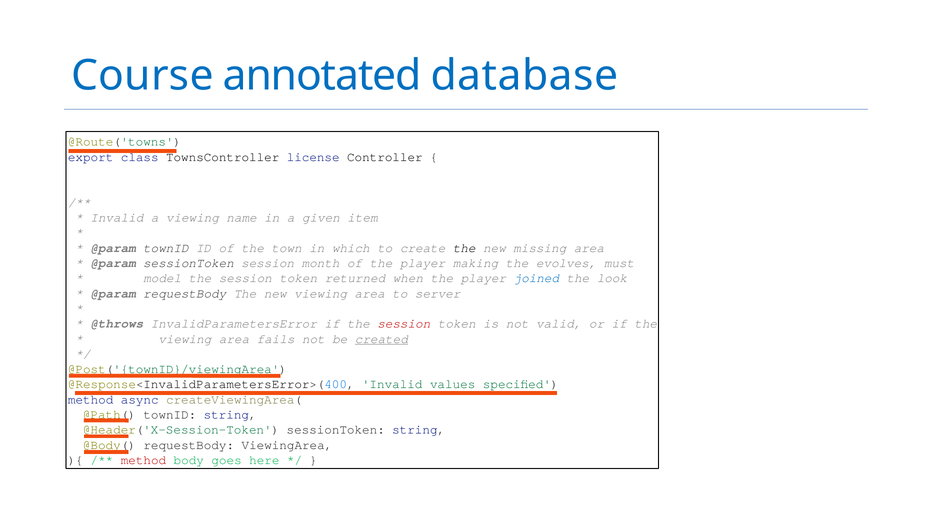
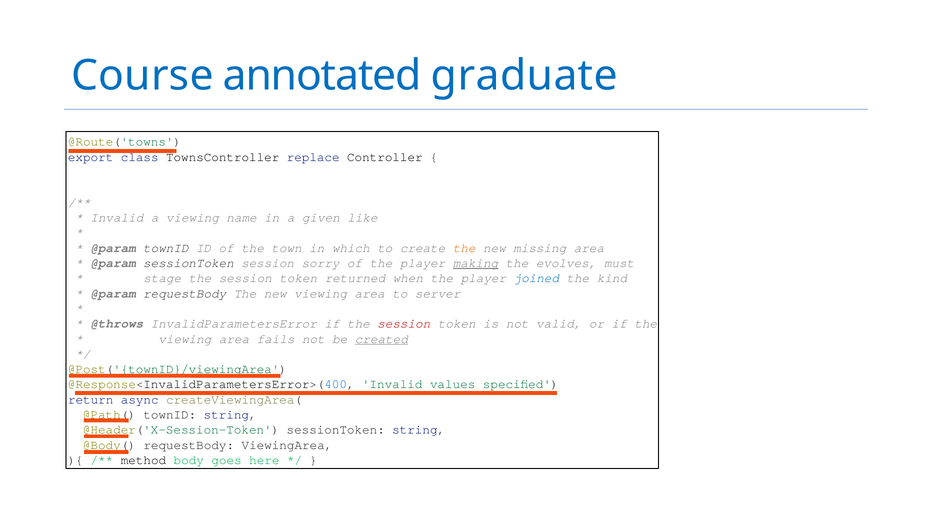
database: database -> graduate (524, 76)
license: license -> replace (313, 157)
item: item -> like (363, 218)
the colour: black -> orange (464, 248)
month: month -> sorry (321, 263)
making underline: none -> present (476, 263)
model: model -> stage (162, 278)
look: look -> kind (612, 278)
method: method -> return (91, 400)
method colour: red -> black (143, 460)
